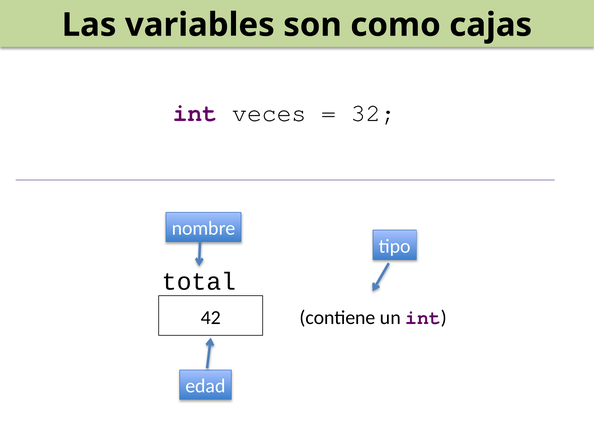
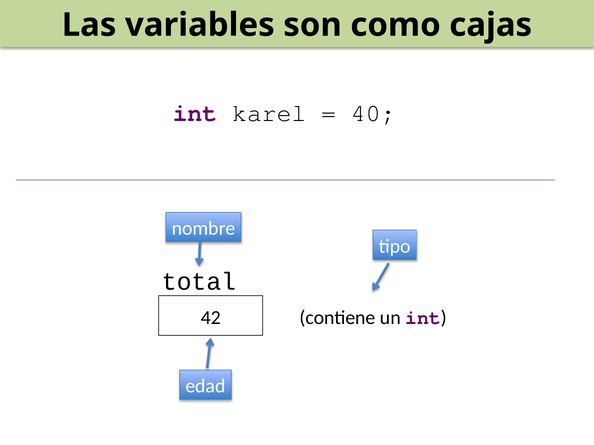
veces: veces -> karel (269, 113)
32: 32 -> 40 (373, 113)
